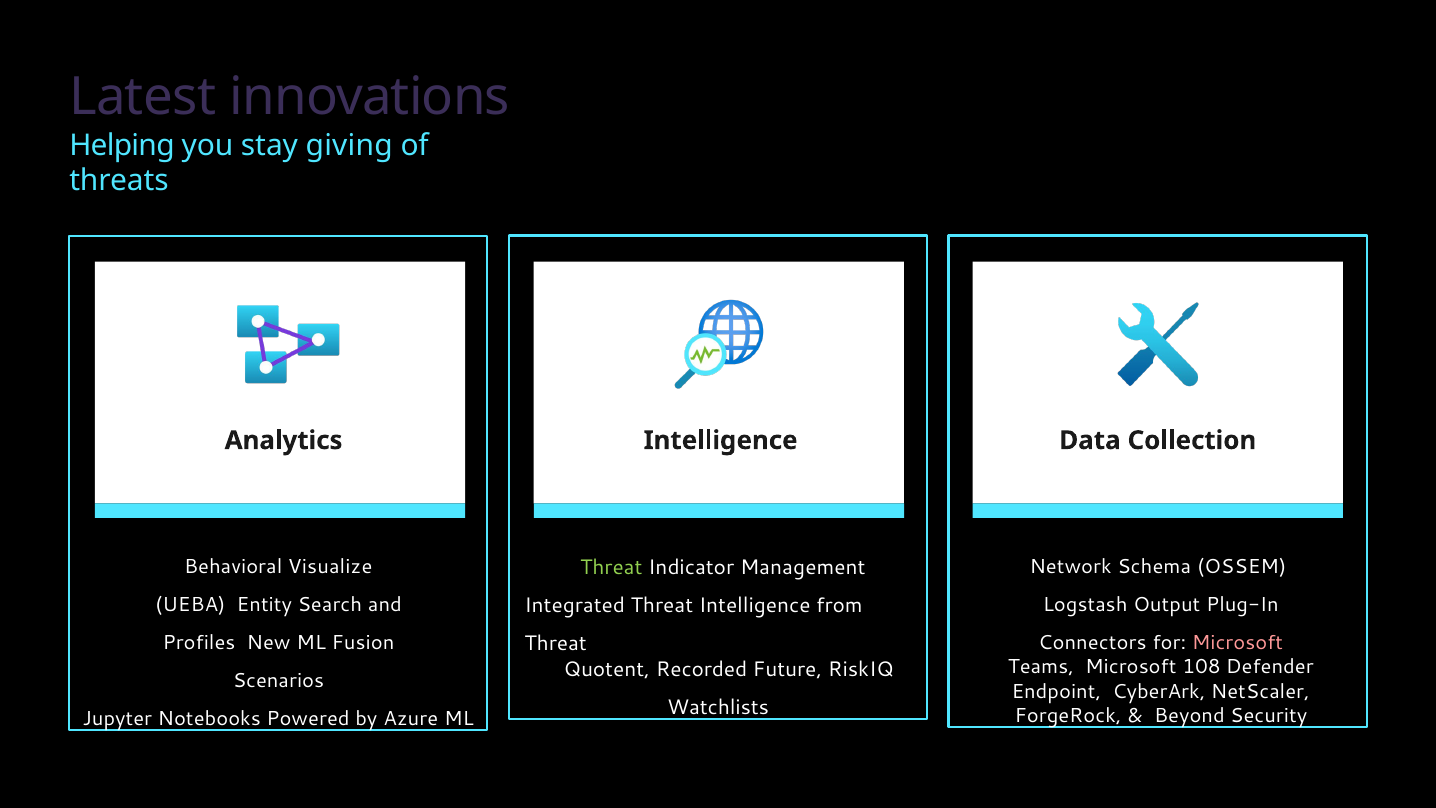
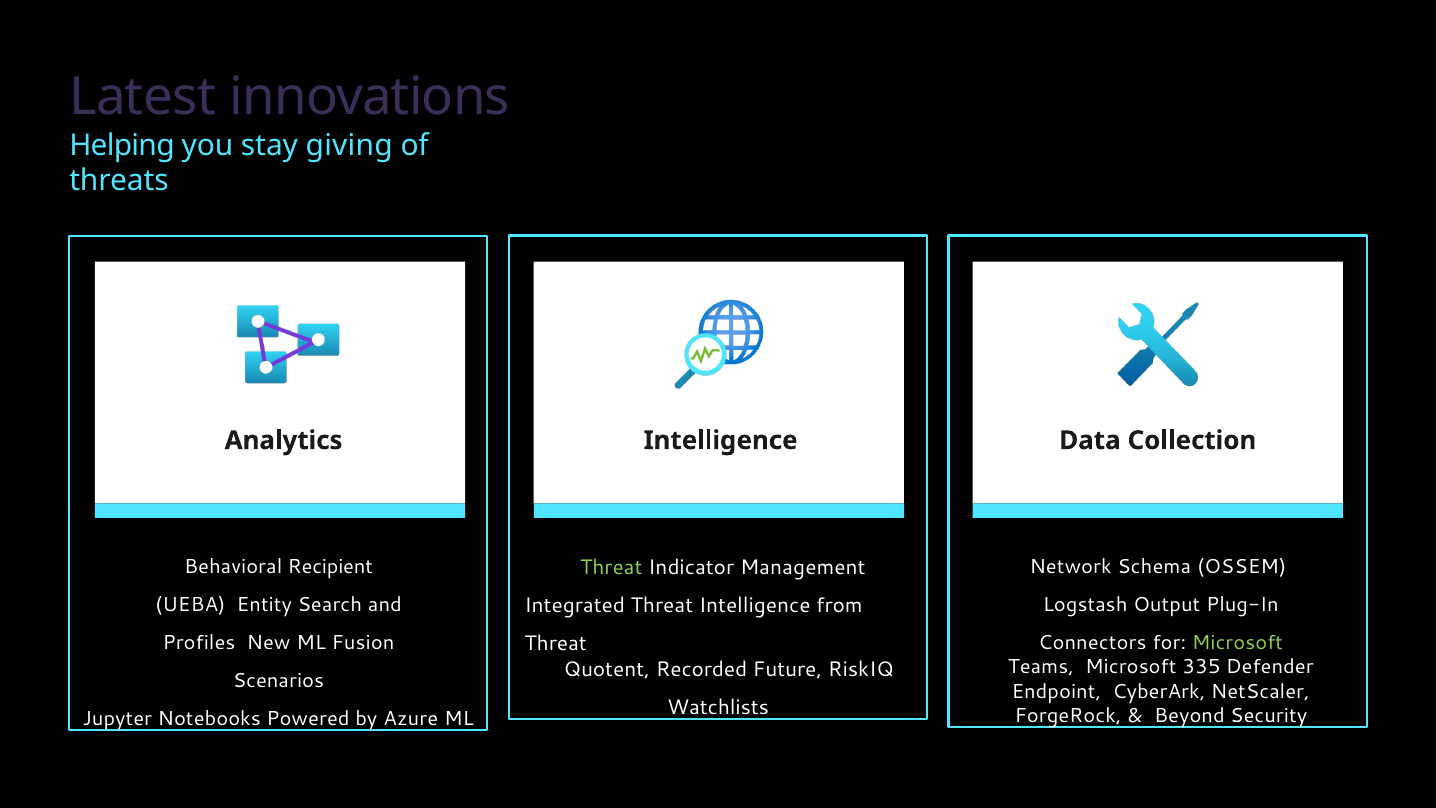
Visualize: Visualize -> Recipient (330, 567)
Microsoft colour: pink -> light green (1237, 643)
108: 108 -> 335 (1202, 667)
